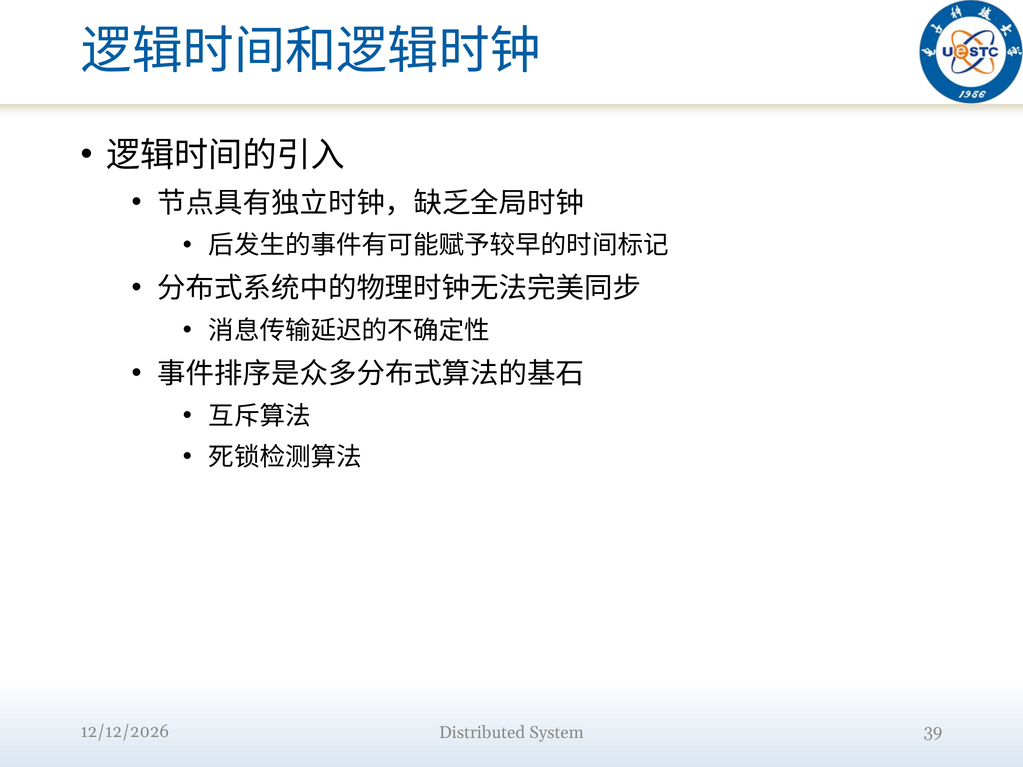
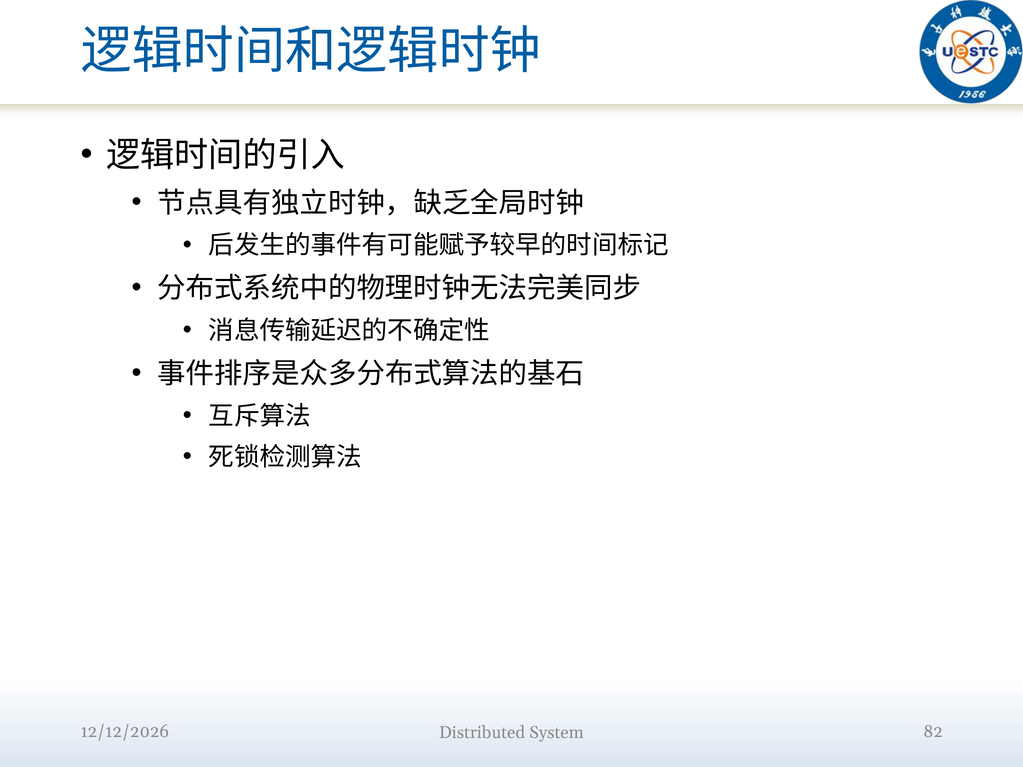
39: 39 -> 82 (933, 732)
